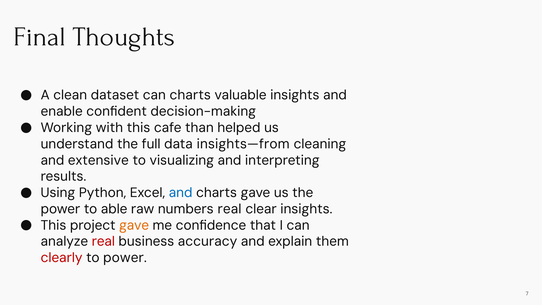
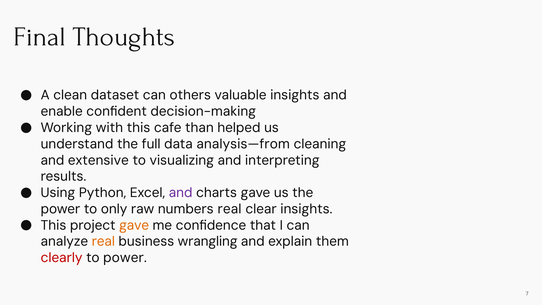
can charts: charts -> others (190, 95)
insights—from: insights—from -> analysis—from (243, 144)
and colour: blue -> purple (181, 193)
able: able -> only (114, 209)
real colour: red -> orange (103, 241)
accuracy: accuracy -> wrangling (208, 241)
